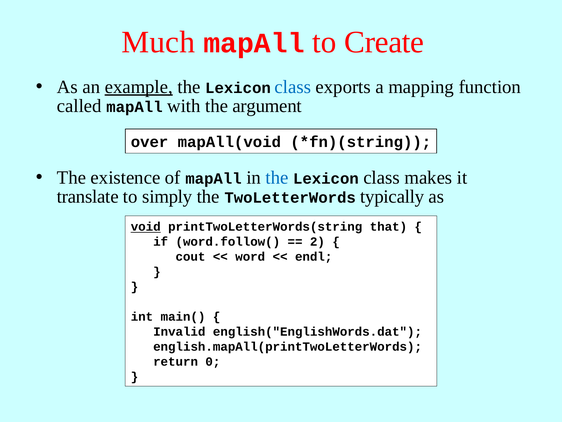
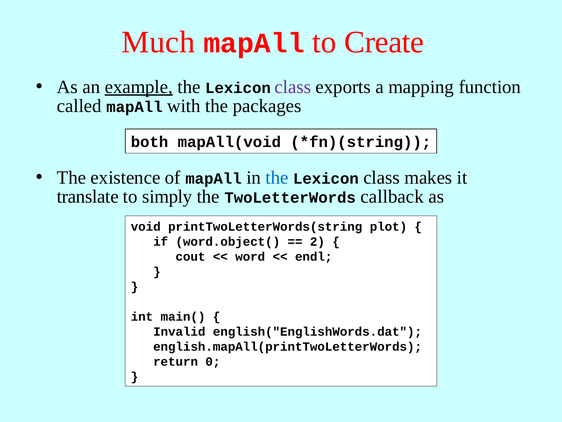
class colour: blue -> purple (293, 87)
argument: argument -> packages (267, 106)
over: over -> both (150, 142)
typically: typically -> callback (392, 196)
void underline: present -> none (146, 227)
that: that -> plot (388, 227)
word.follow(: word.follow( -> word.object( (228, 242)
